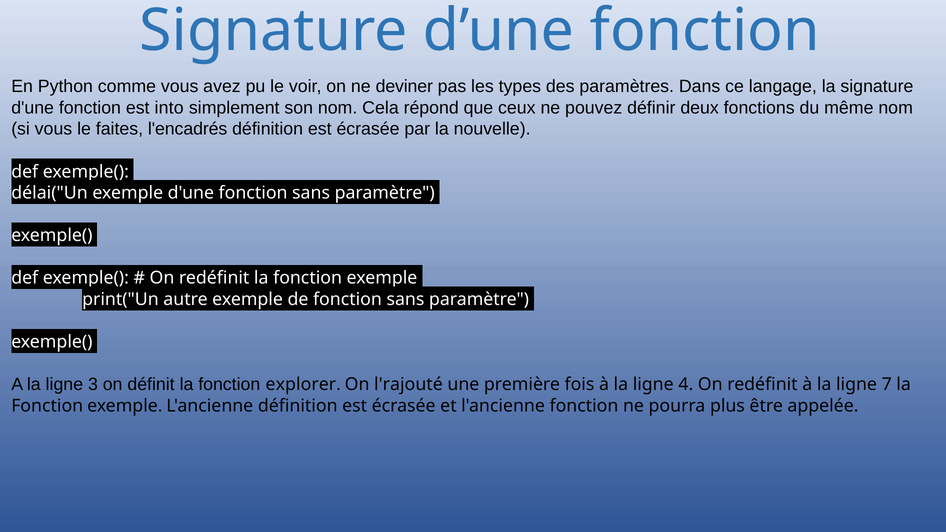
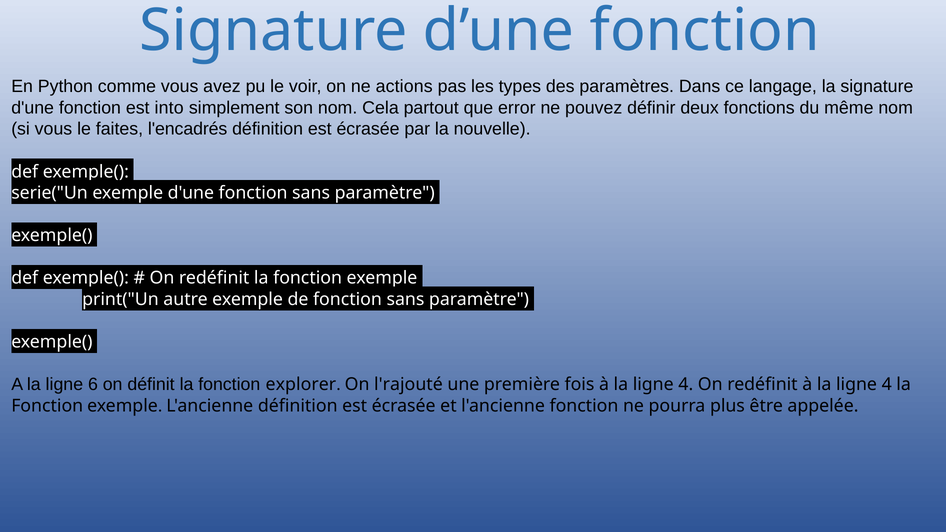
deviner: deviner -> actions (404, 87)
répond: répond -> partout (431, 108)
ceux: ceux -> error (517, 108)
délai("Un: délai("Un -> serie("Un (50, 193)
3: 3 -> 6 (93, 385)
7: 7 -> 4 (887, 385)
